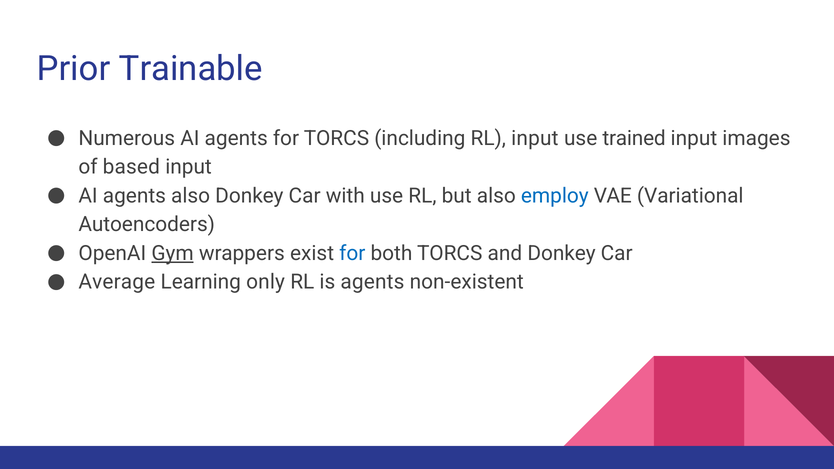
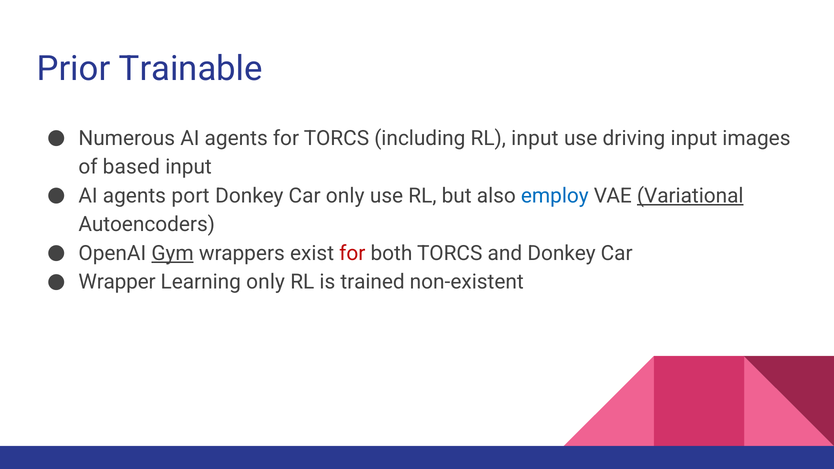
trained: trained -> driving (634, 138)
agents also: also -> port (191, 196)
Car with: with -> only (345, 196)
Variational underline: none -> present (690, 196)
for colour: blue -> red (352, 253)
Average: Average -> Wrapper (117, 282)
is agents: agents -> trained (373, 282)
